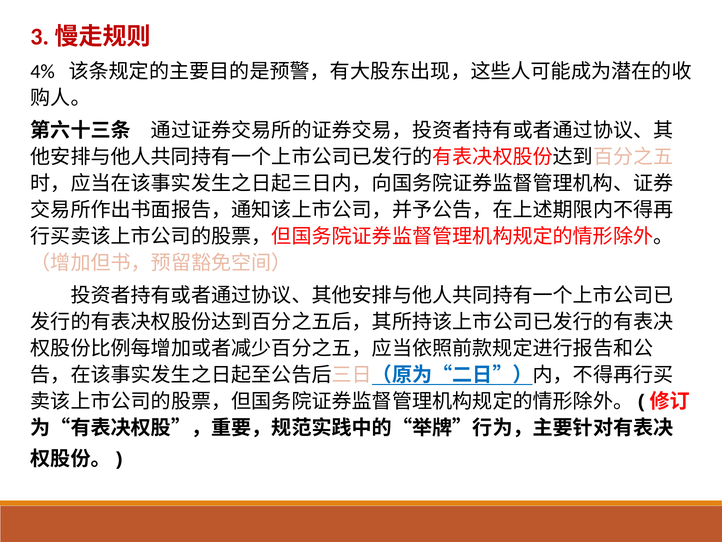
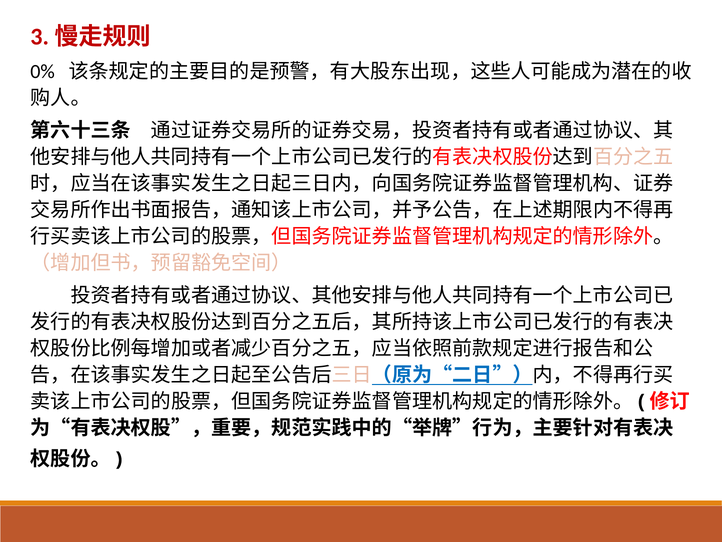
4%: 4% -> 0% (43, 72)
